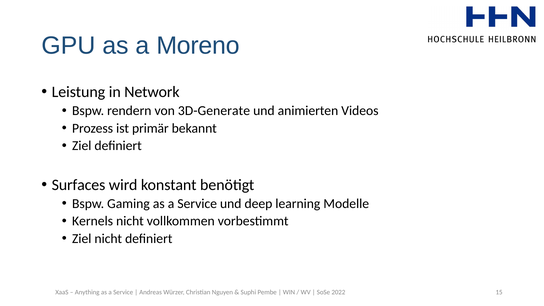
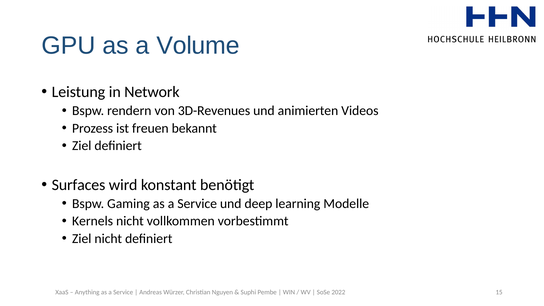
Moreno: Moreno -> Volume (198, 46)
3D-Generate: 3D-Generate -> 3D-Revenues (214, 111)
primär: primär -> freuen (150, 128)
